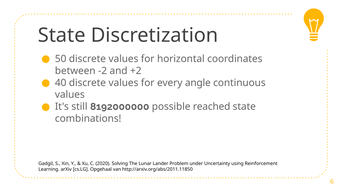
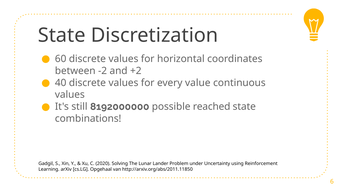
50: 50 -> 60 (61, 59)
angle: angle -> value (198, 83)
